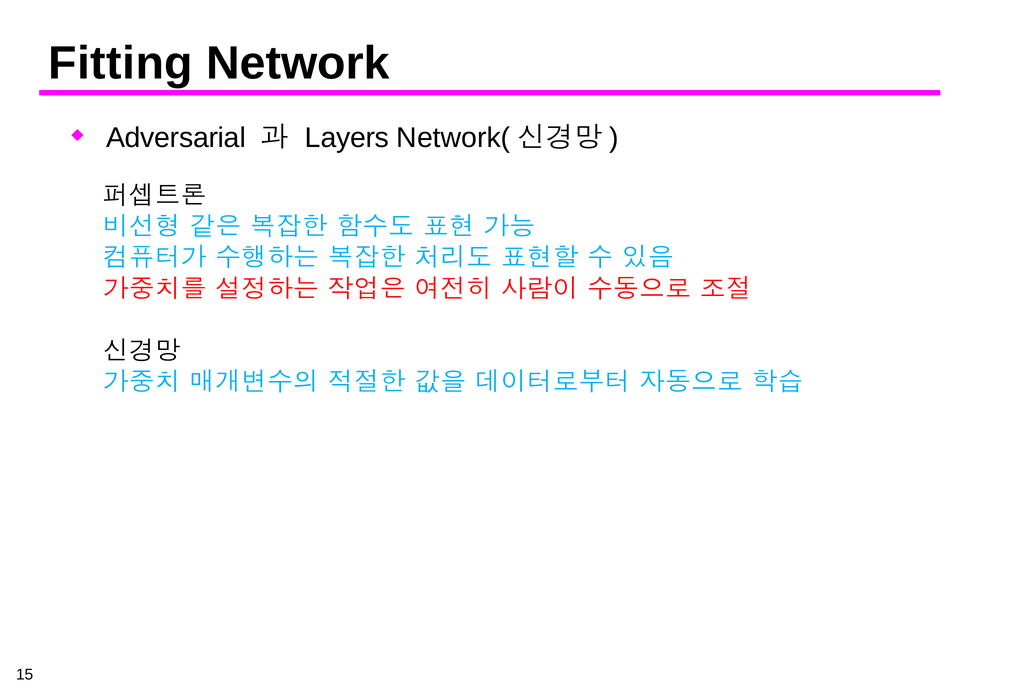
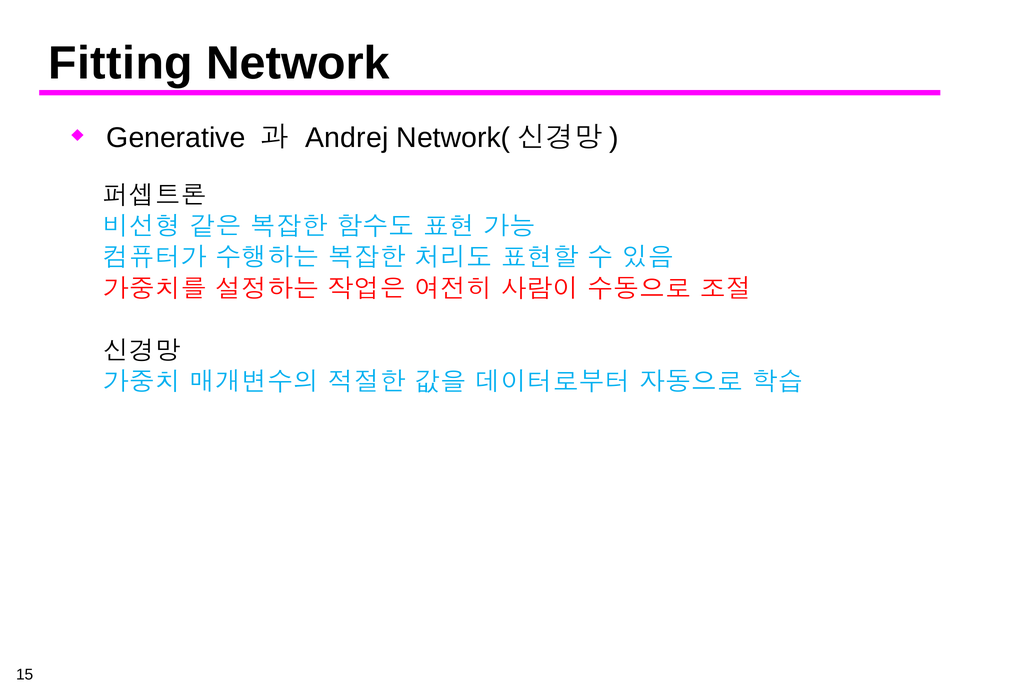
Adversarial: Adversarial -> Generative (176, 138)
Layers: Layers -> Andrej (347, 138)
